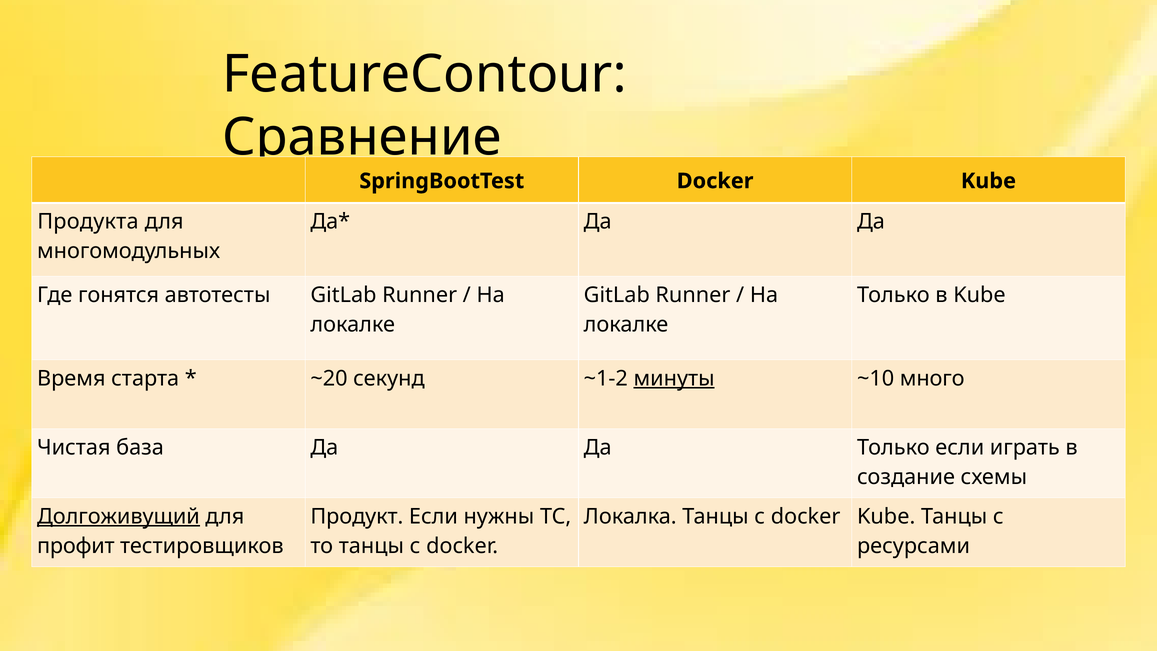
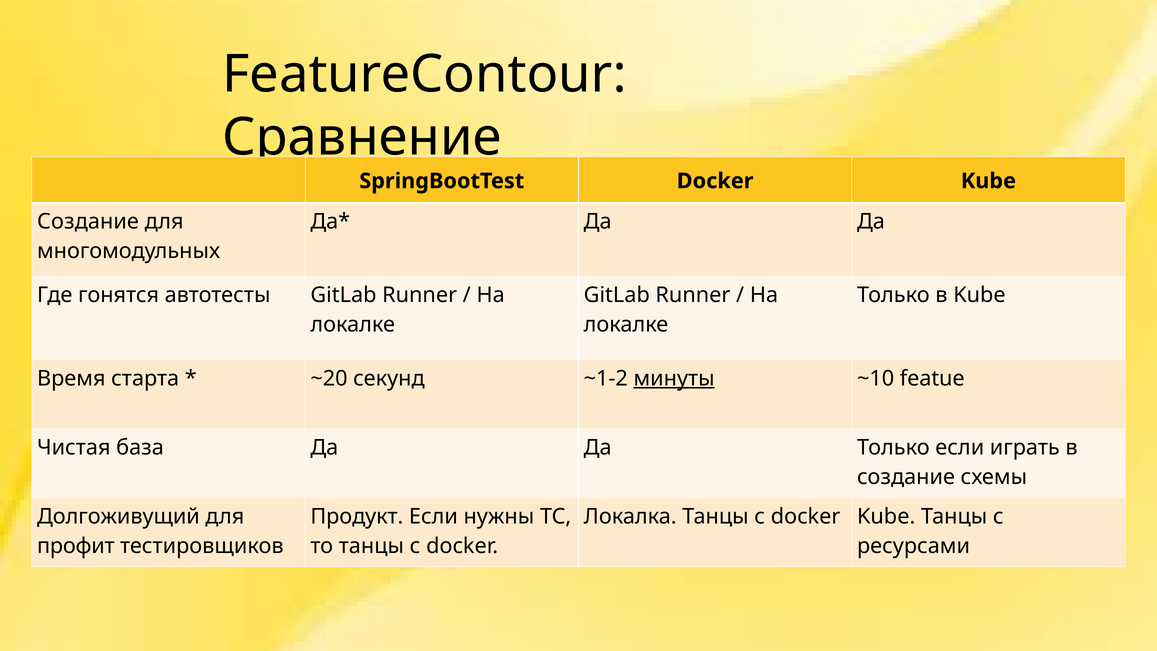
Продукта: Продукта -> Создание (88, 221)
много: много -> featue (932, 378)
Долгоживущий underline: present -> none (118, 516)
